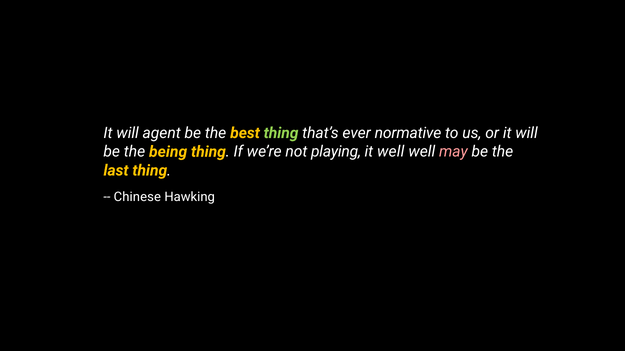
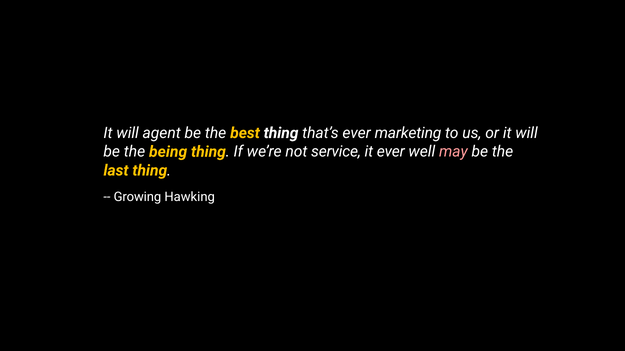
thing colour: light green -> white (281, 133)
normative: normative -> marketing (408, 133)
playing: playing -> service (336, 152)
it well: well -> ever (391, 152)
Chinese: Chinese -> Growing (137, 197)
